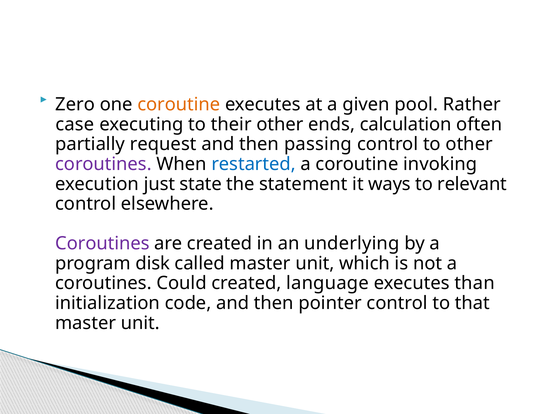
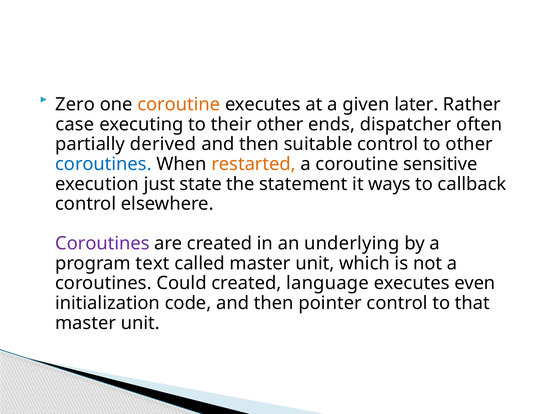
pool: pool -> later (416, 104)
calculation: calculation -> dispatcher (406, 124)
request: request -> derived (163, 144)
passing: passing -> suitable (318, 144)
coroutines colour: purple -> blue (103, 164)
restarted colour: blue -> orange (254, 164)
invoking: invoking -> sensitive (440, 164)
relevant: relevant -> callback (472, 184)
disk: disk -> text (153, 263)
than: than -> even (475, 283)
